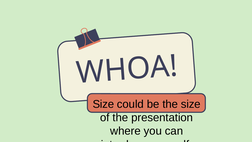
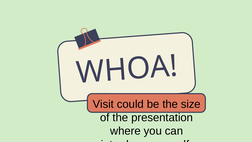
Size: Size -> Visit (103, 104)
